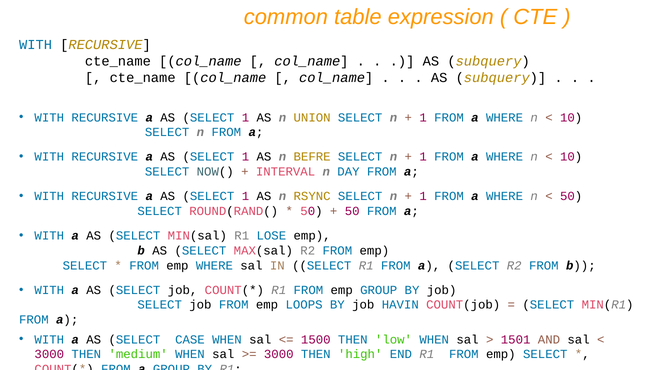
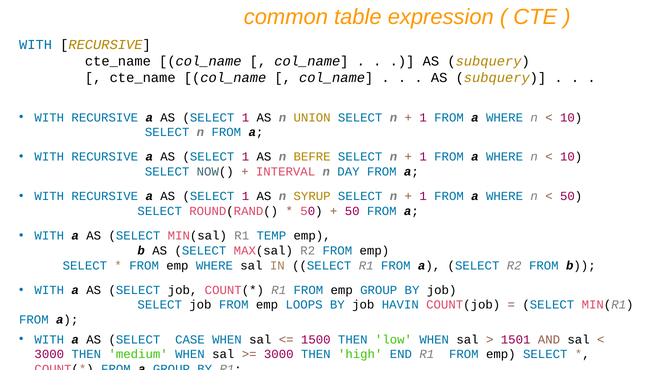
RSYNC: RSYNC -> SYRUP (312, 196)
LOSE: LOSE -> TEMP (271, 236)
